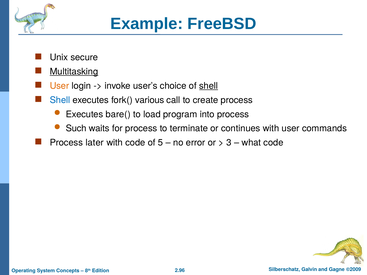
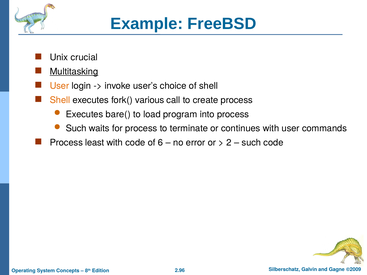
secure: secure -> crucial (84, 57)
shell underline: present -> none (209, 86)
Shell colour: blue -> orange (60, 100)
later: later -> least (95, 143)
5: 5 -> 6 (161, 143)
3: 3 -> 2 (229, 143)
what: what -> such (251, 143)
